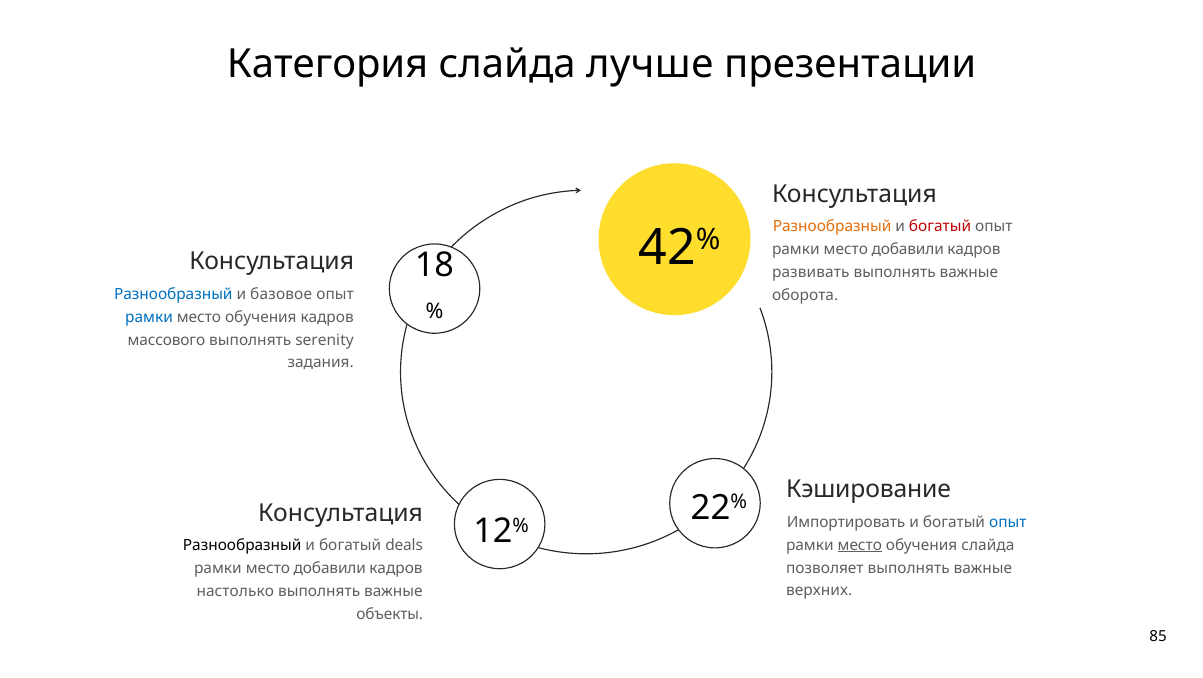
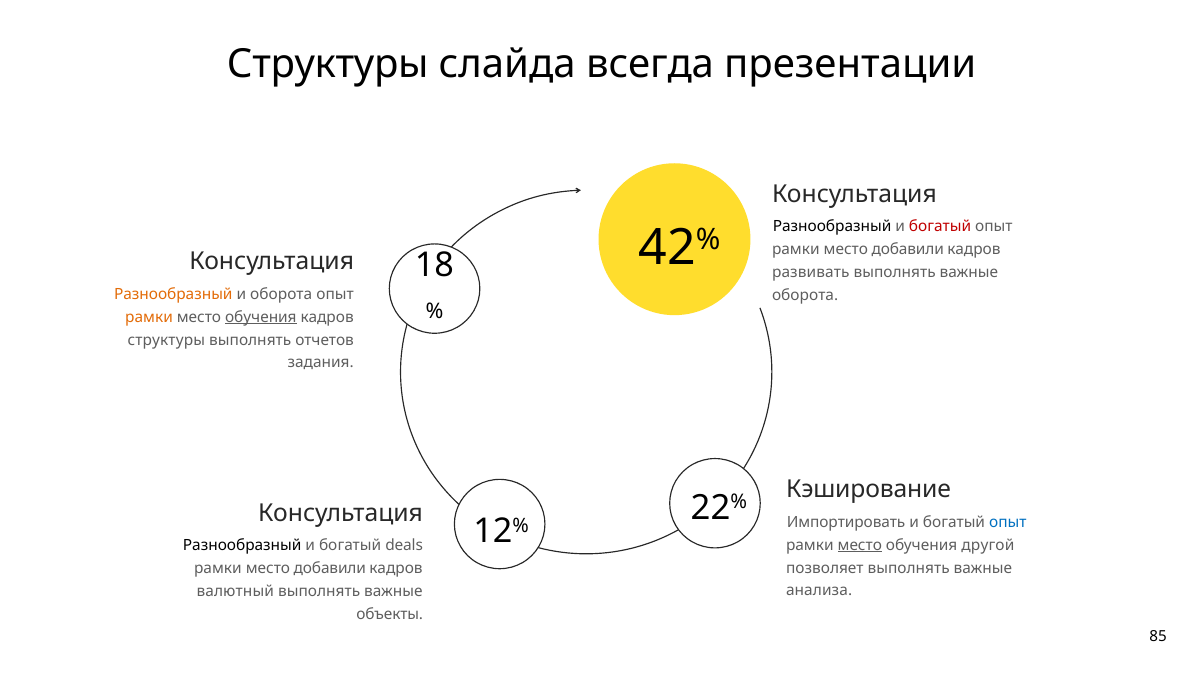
Категория: Категория -> Структуры (328, 65)
лучше: лучше -> всегда (650, 65)
Разнообразный colour: orange -> black (832, 227)
Разнообразный colour: blue -> orange (173, 294)
и базовое: базовое -> оборота (281, 294)
рамки colour: blue -> orange (149, 317)
обучения underline: none -> present (261, 317)
массового: массового -> структуры (166, 340)
serenity: serenity -> отчетов (325, 340)
обучения слайда: слайда -> другой (988, 545)
верхних: верхних -> анализа (819, 591)
настолько: настолько -> валютный (235, 591)
